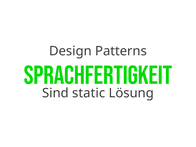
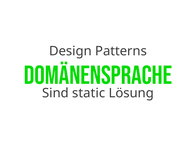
Sprachfertigkeit: Sprachfertigkeit -> Domänensprache (98, 75)
